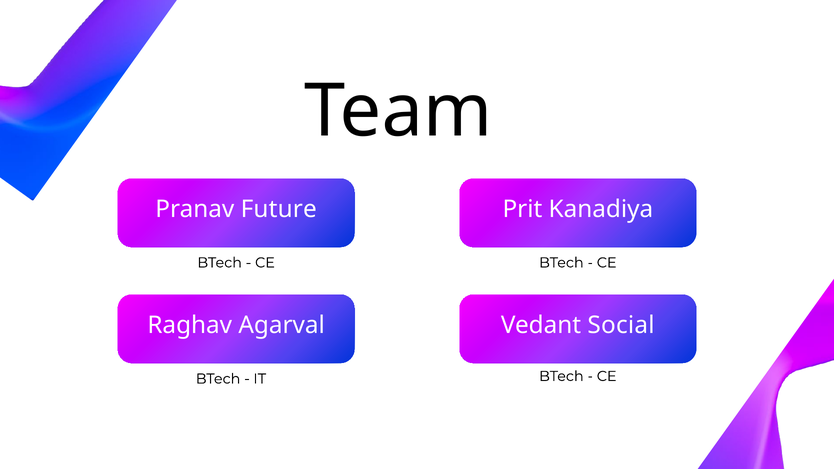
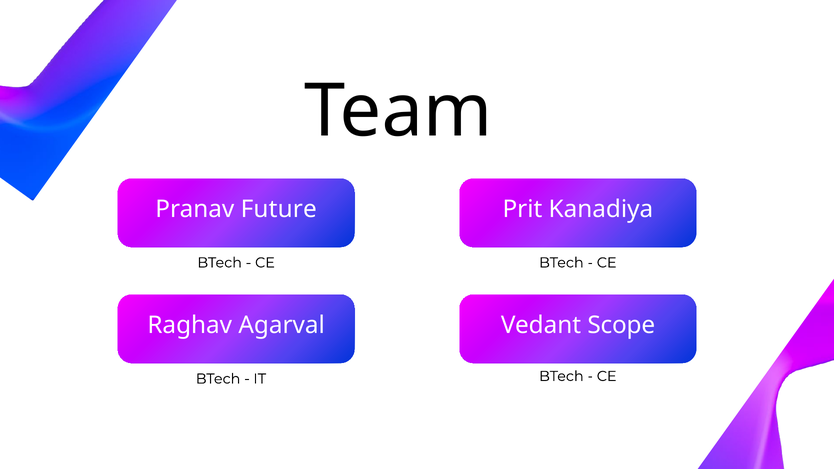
Social: Social -> Scope (621, 325)
